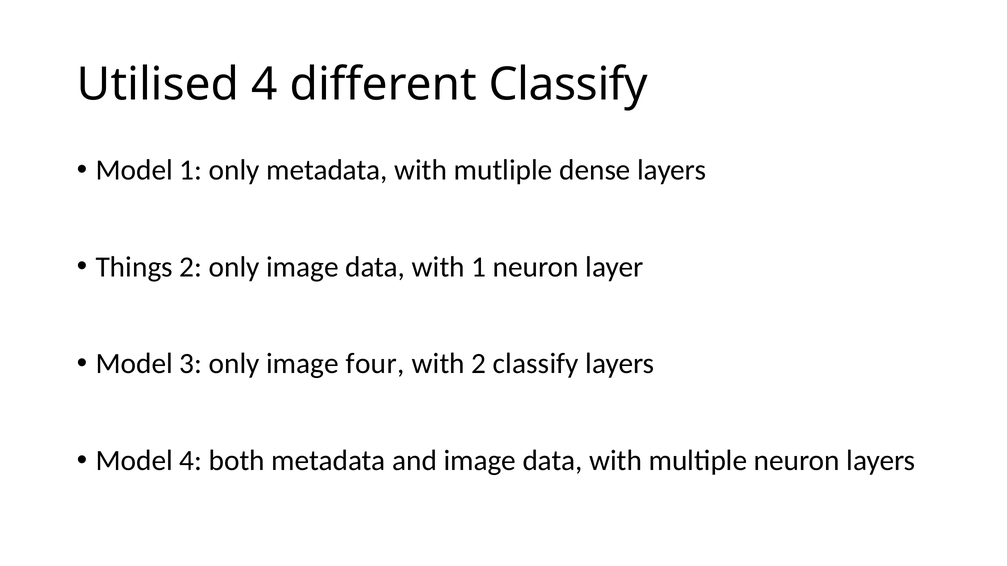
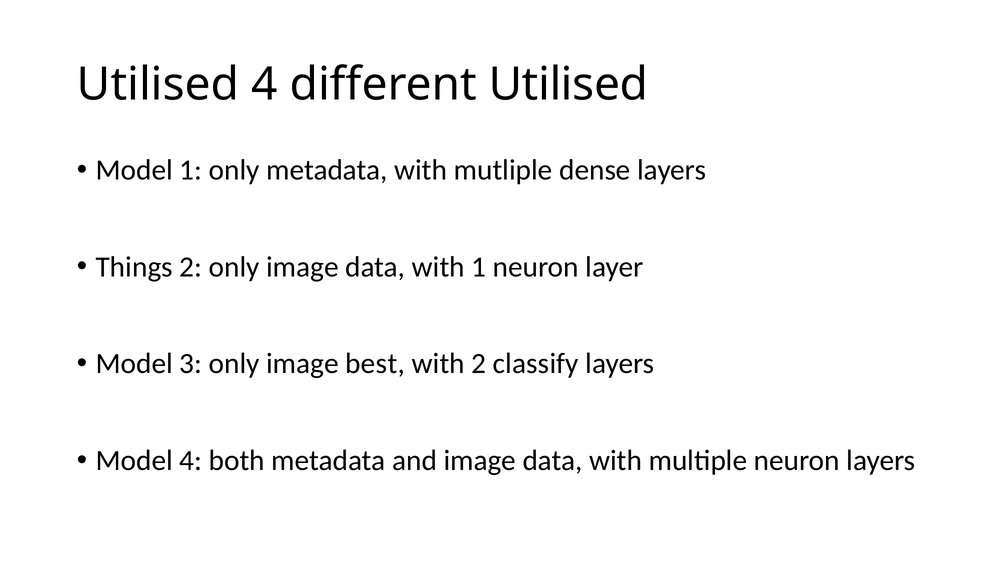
different Classify: Classify -> Utilised (568, 85)
four: four -> best (375, 364)
